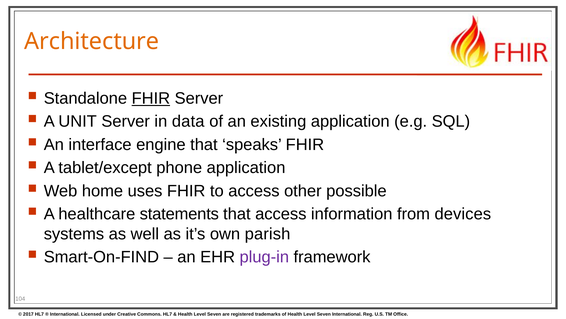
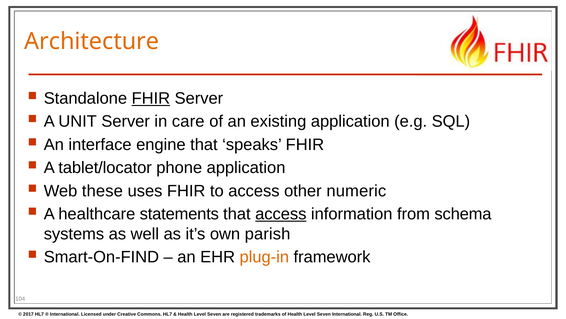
data: data -> care (188, 121)
tablet/except: tablet/except -> tablet/locator (105, 167)
home: home -> these (102, 191)
possible: possible -> numeric (356, 191)
access underline: none -> present (281, 214)
devices: devices -> schema (463, 214)
plug-in colour: purple -> orange (264, 257)
